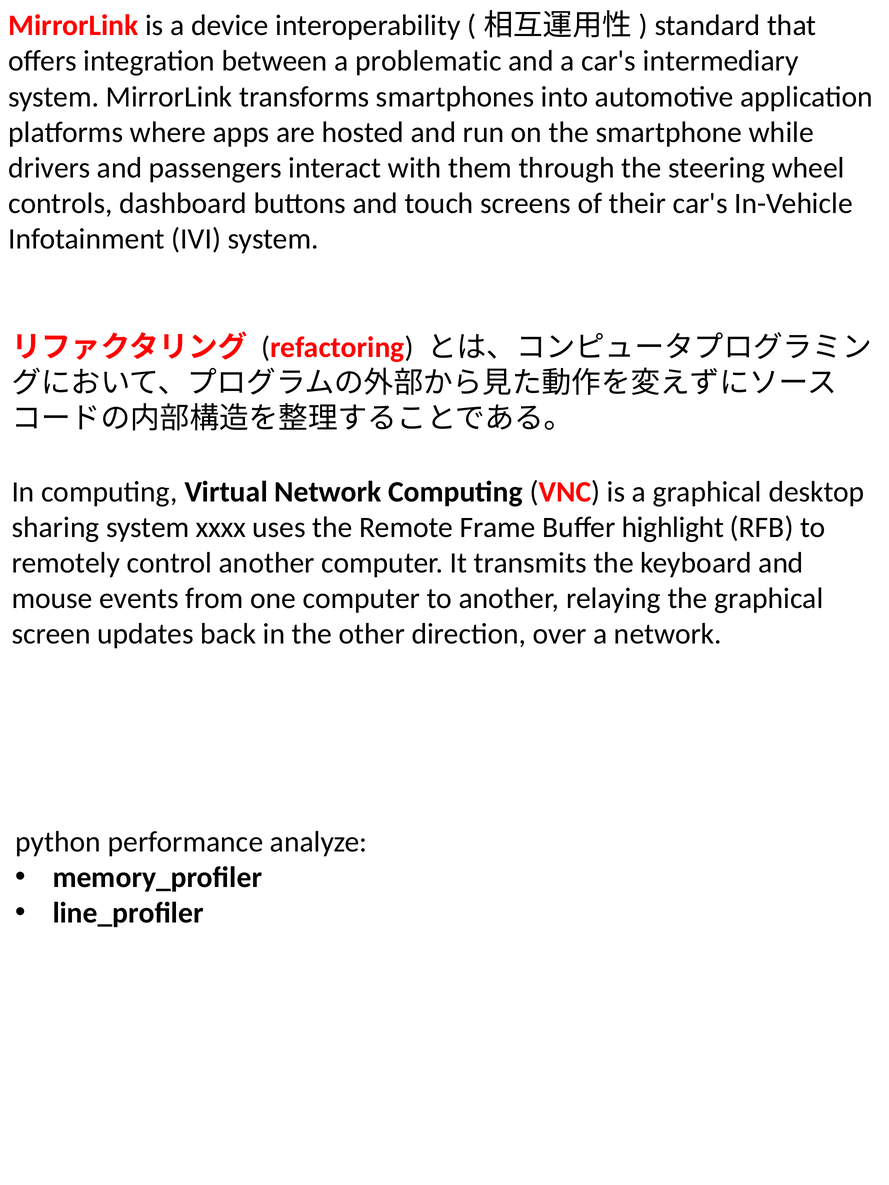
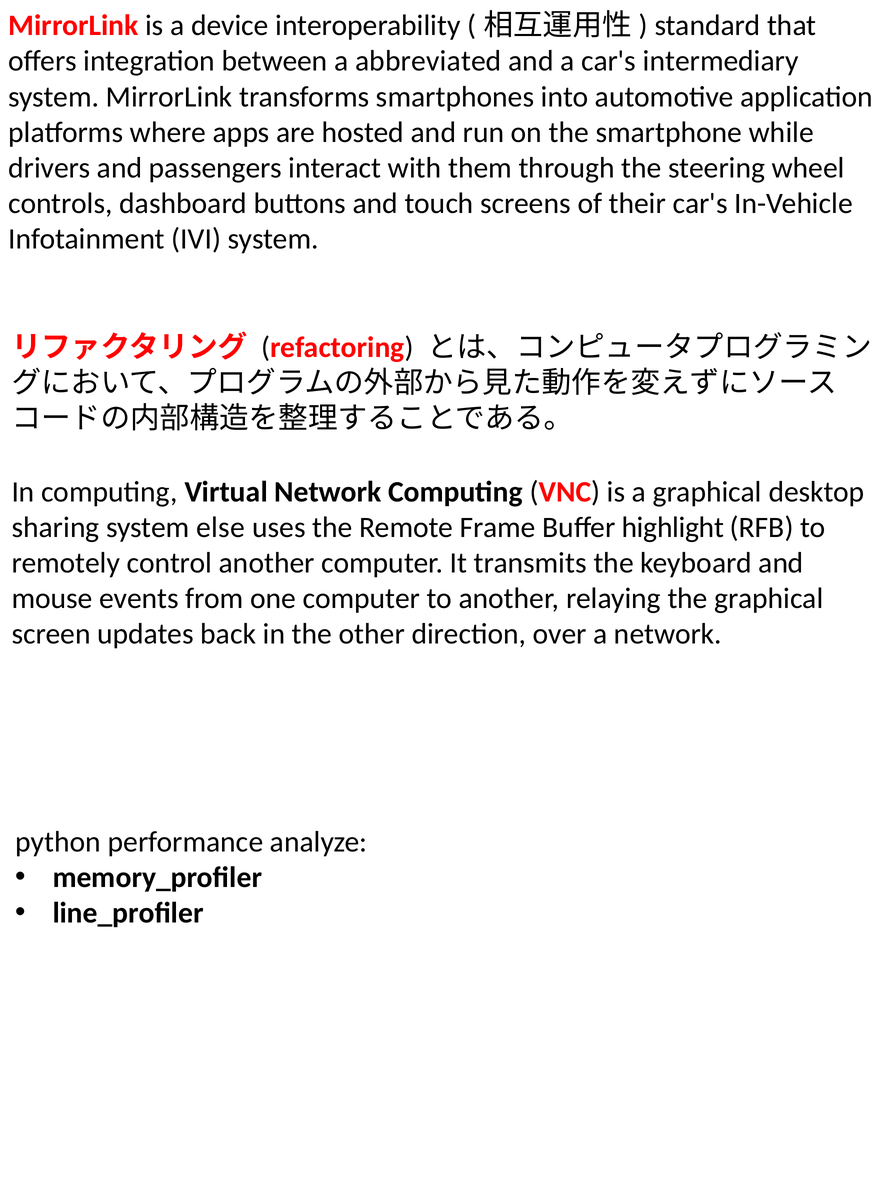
problematic: problematic -> abbreviated (428, 61)
xxxx: xxxx -> else (221, 528)
